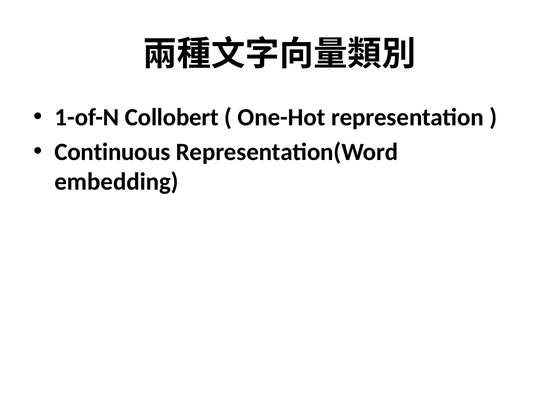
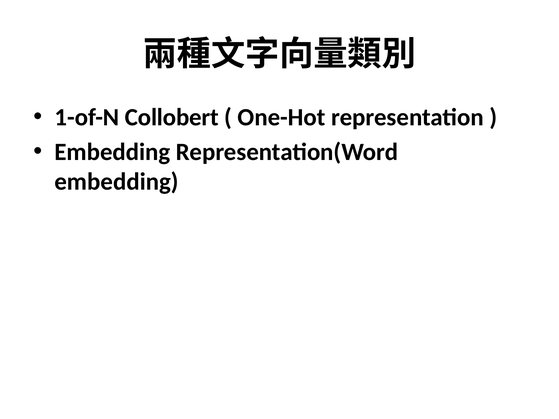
Continuous: Continuous -> Embedding (112, 152)
